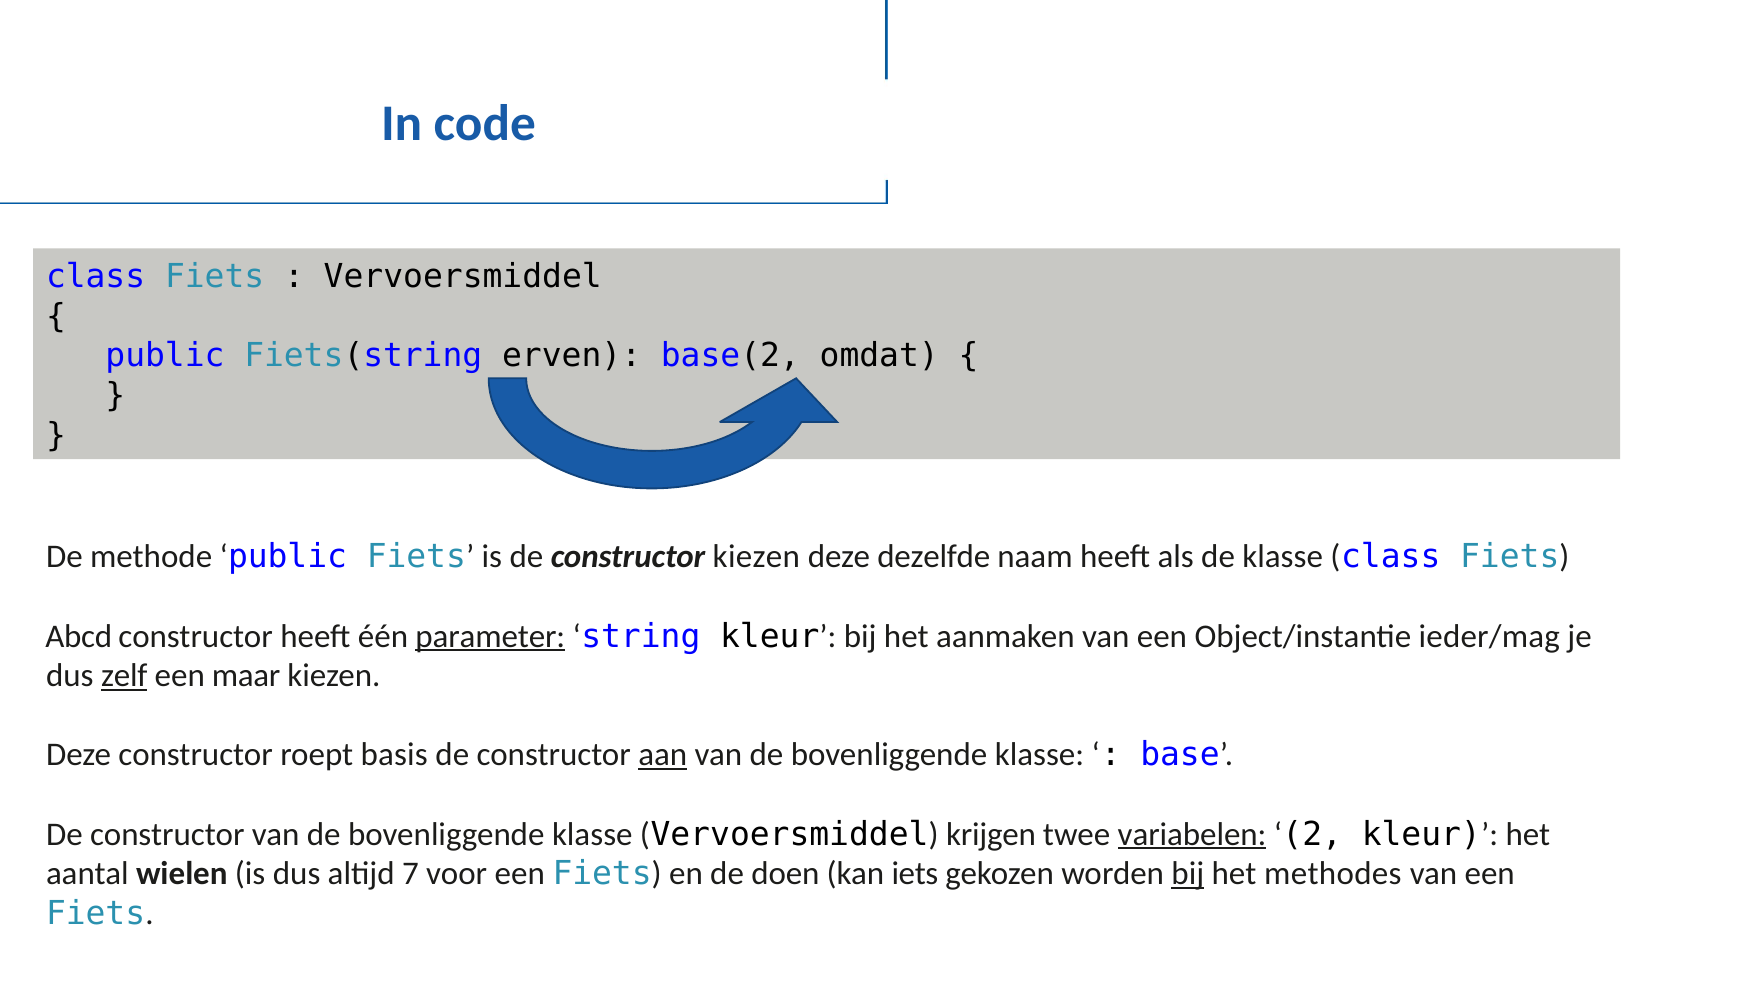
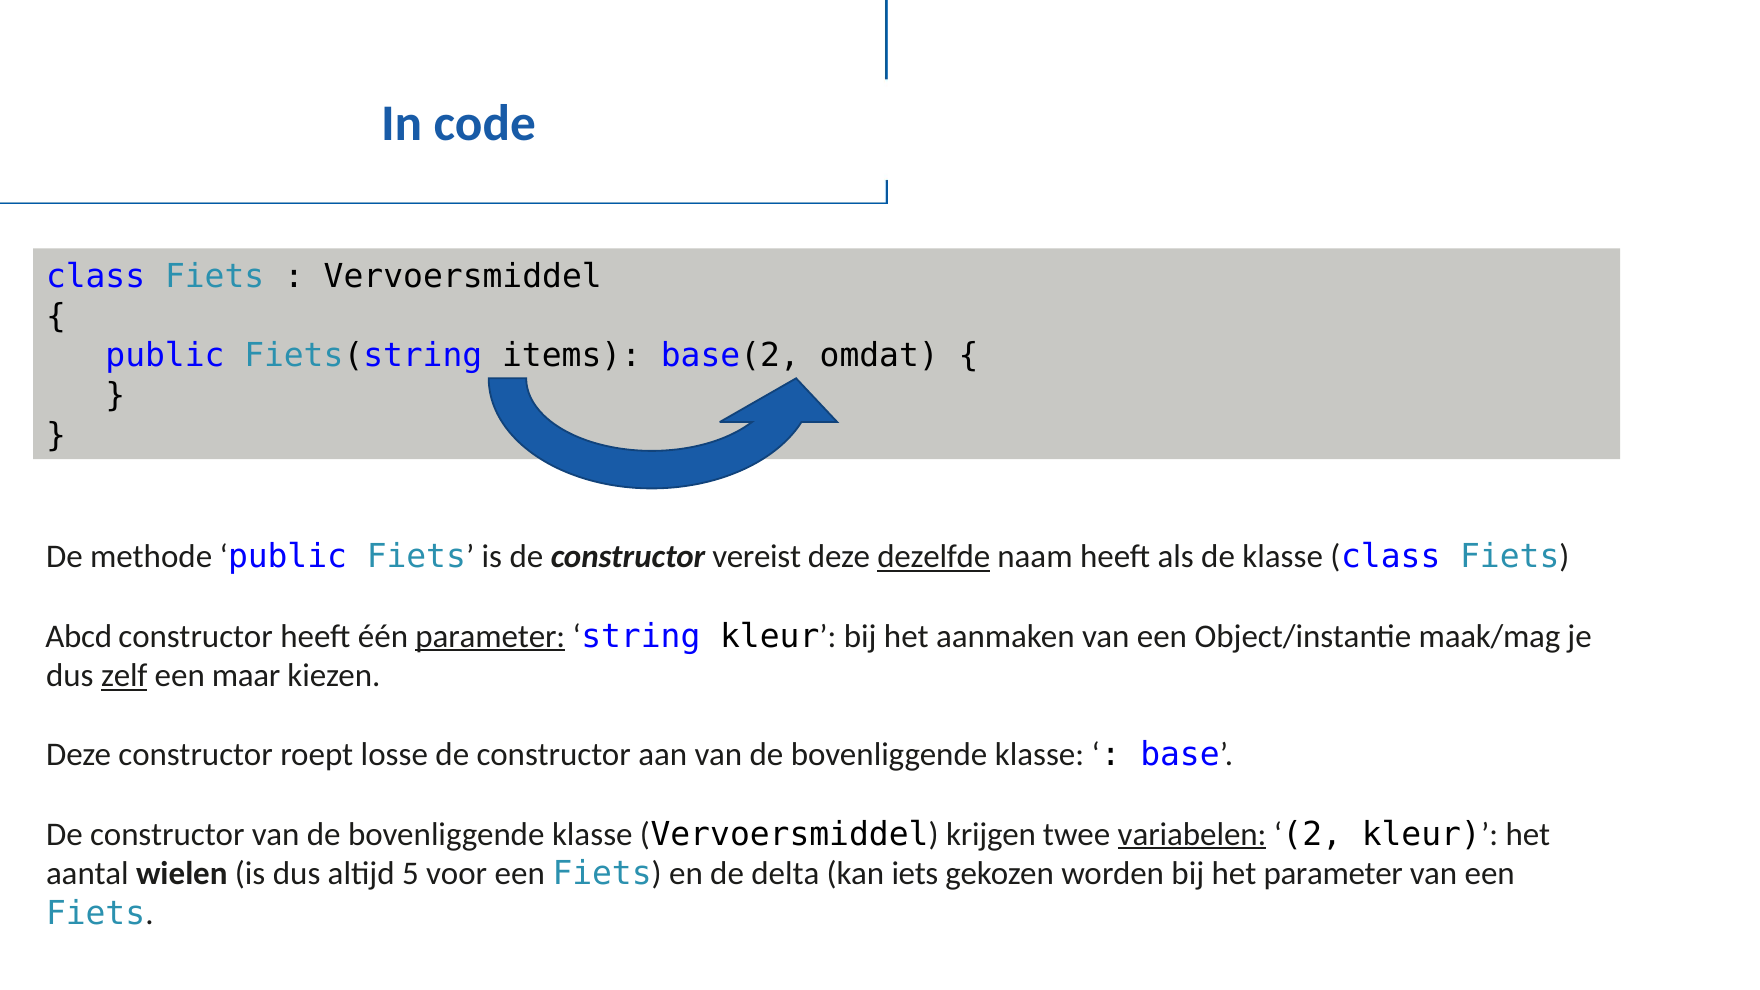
erven: erven -> items (572, 356)
constructor kiezen: kiezen -> vereist (757, 557)
dezelfde underline: none -> present (934, 557)
ieder/mag: ieder/mag -> maak/mag (1489, 636)
basis: basis -> losse (394, 755)
aan underline: present -> none (663, 755)
7: 7 -> 5 (411, 874)
doen: doen -> delta (785, 874)
bij underline: present -> none (1188, 874)
het methodes: methodes -> parameter (1333, 874)
